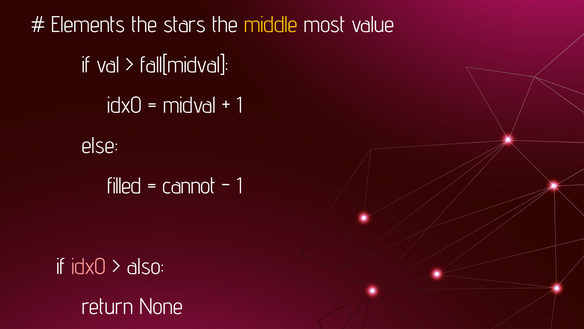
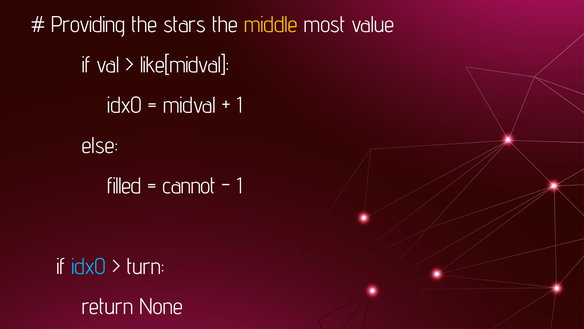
Elements: Elements -> Providing (88, 25)
fall[midval: fall[midval -> like[midval (185, 65)
idx0 colour: pink -> light blue (89, 266)
also: also -> turn (146, 266)
